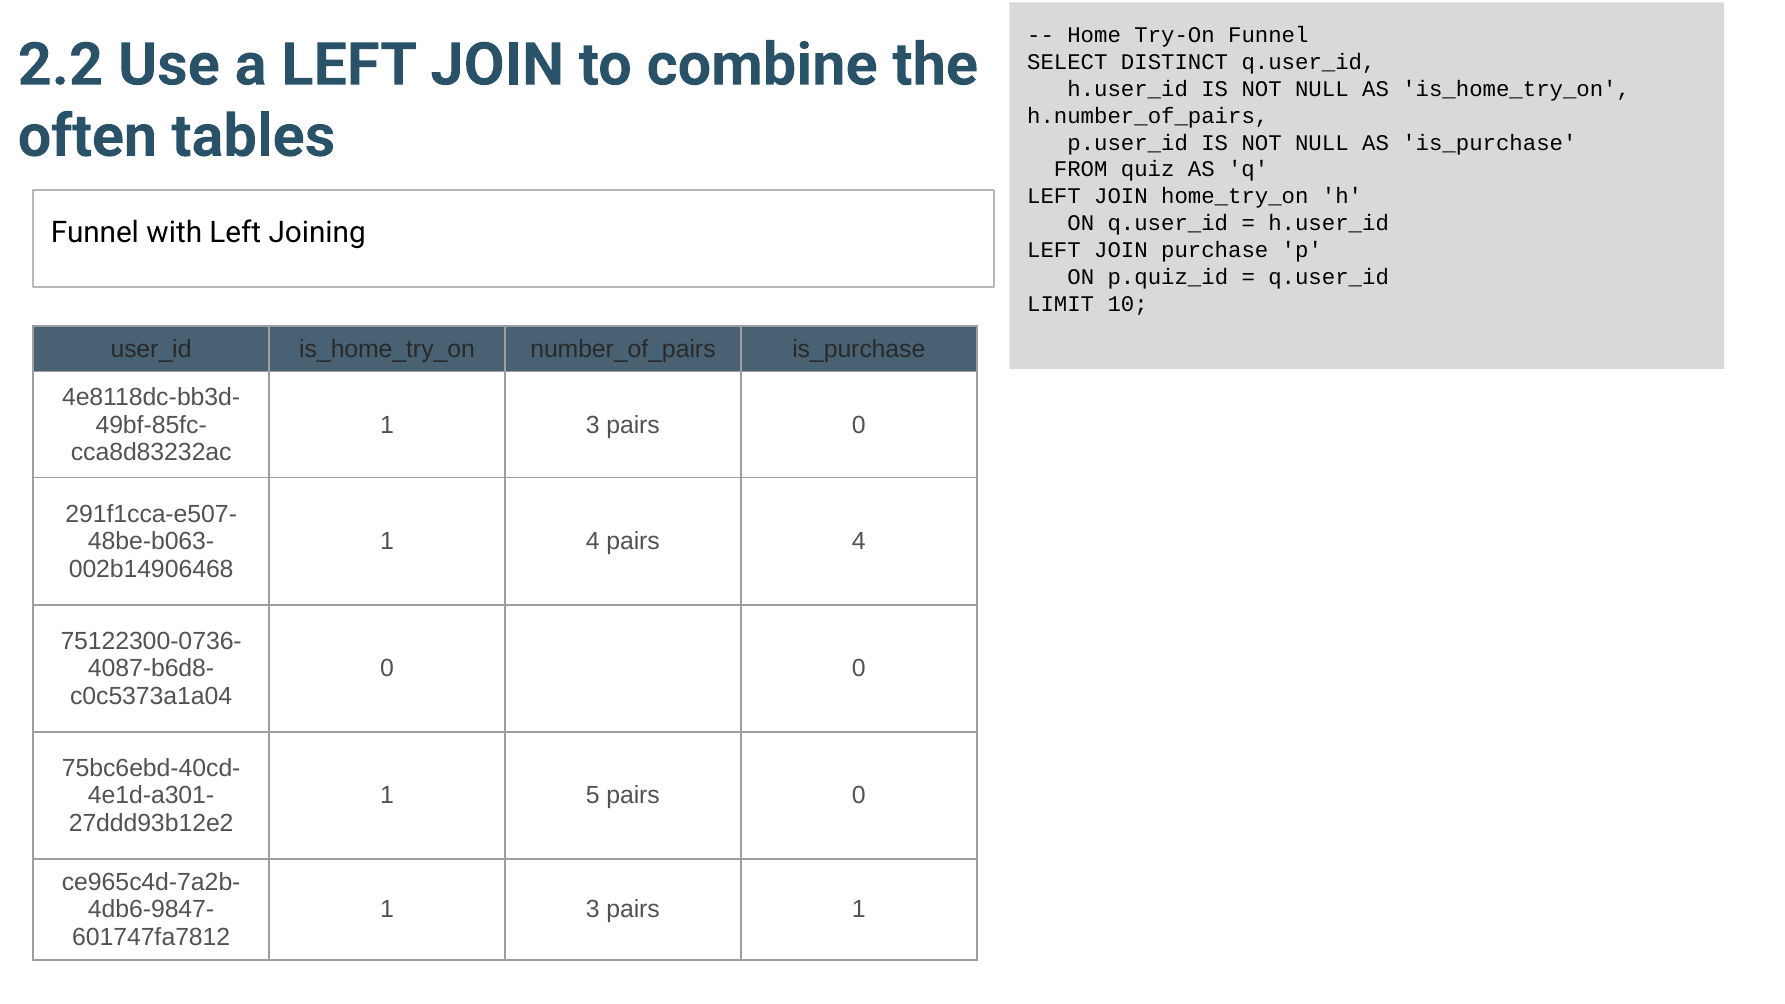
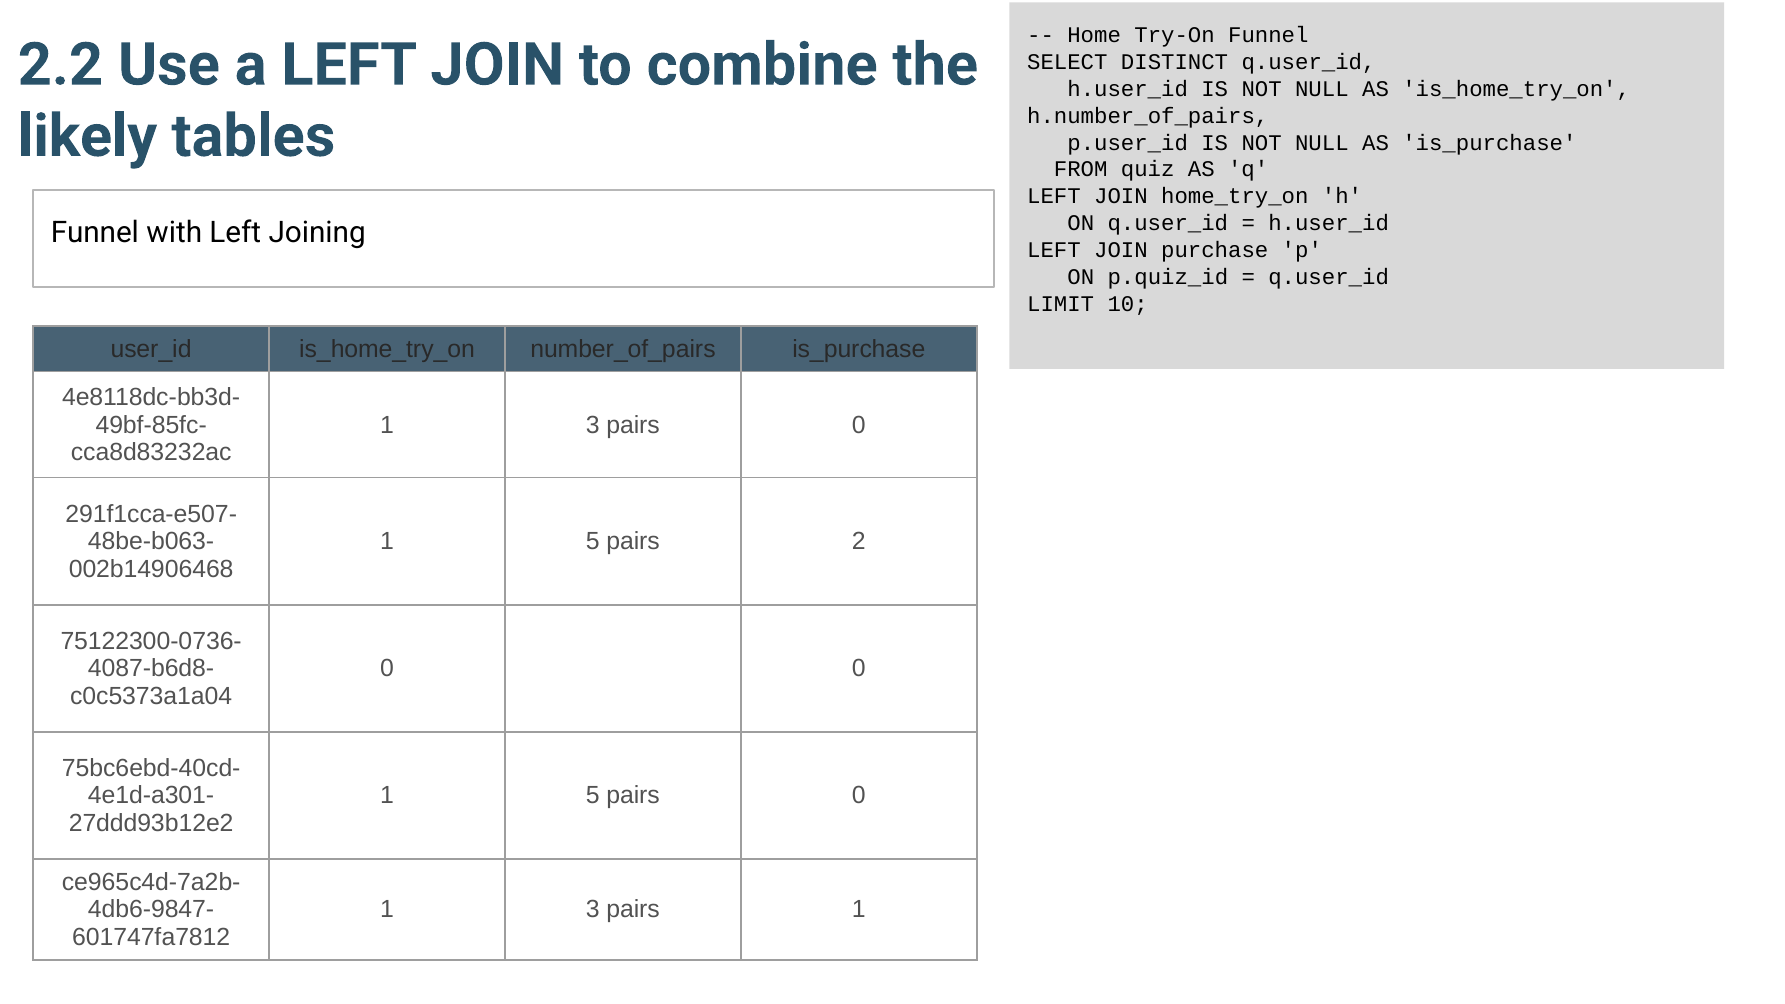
often: often -> likely (87, 136)
4: 4 -> 5 (593, 542)
pairs 4: 4 -> 2 (859, 542)
